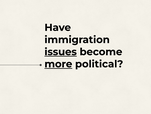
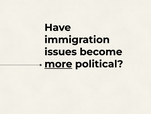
issues underline: present -> none (61, 52)
